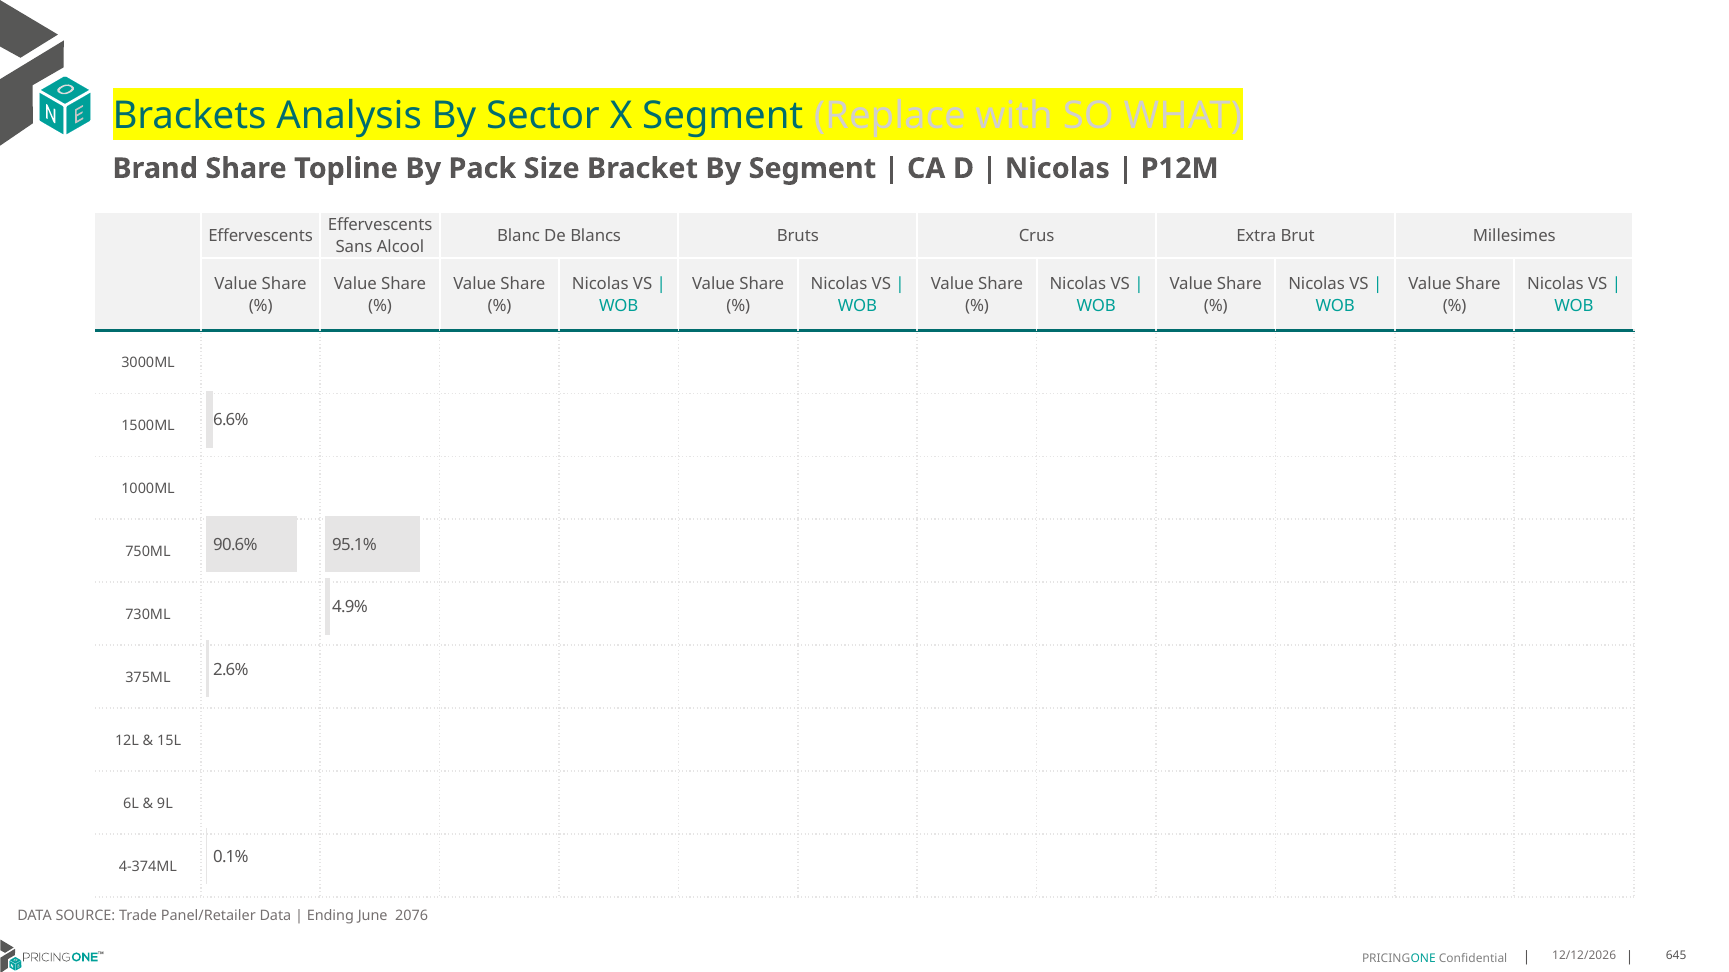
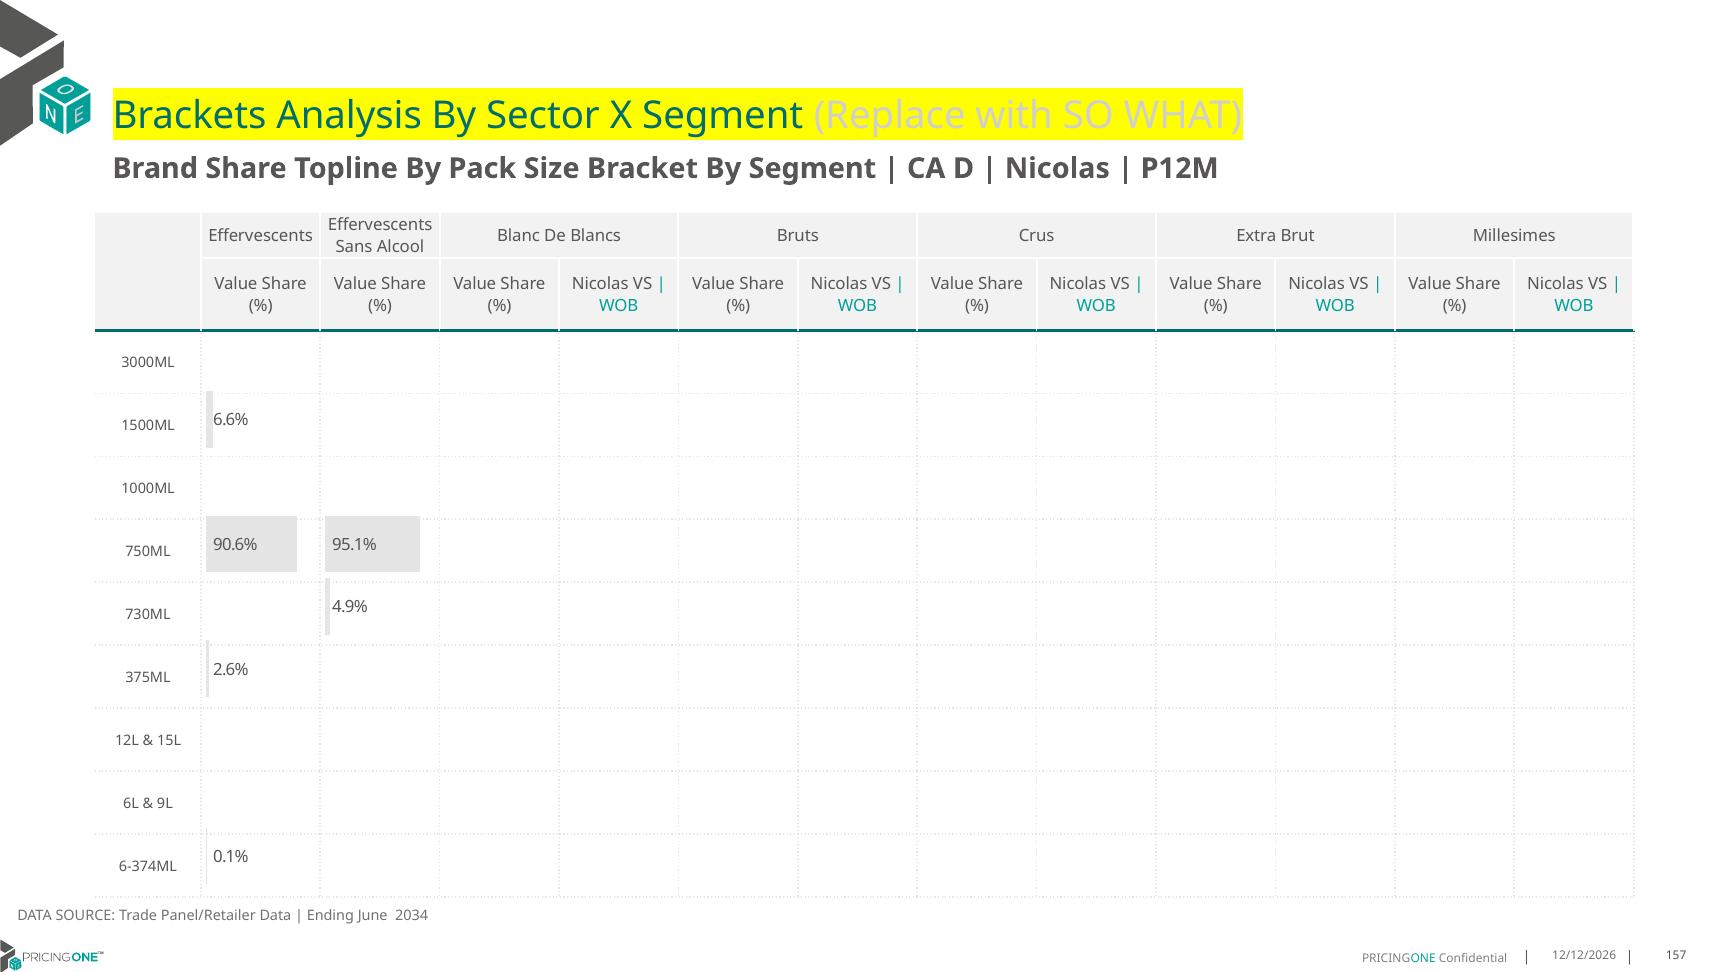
4-374ML: 4-374ML -> 6-374ML (148, 867)
2076: 2076 -> 2034 (412, 916)
645: 645 -> 157 (1676, 956)
